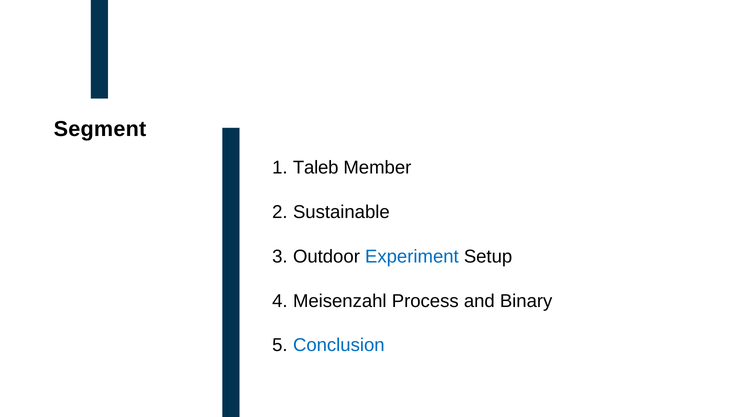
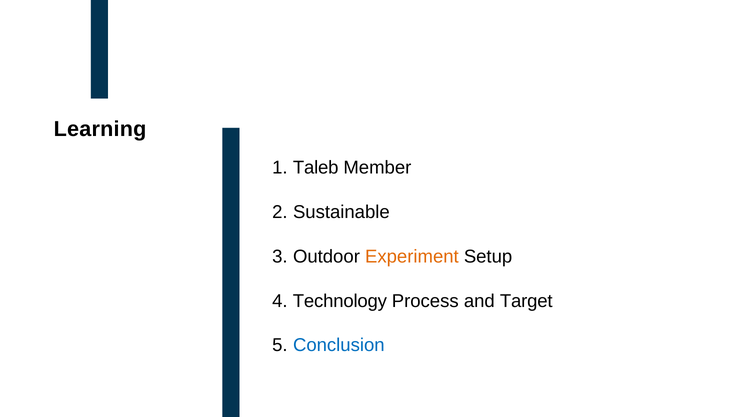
Segment: Segment -> Learning (100, 129)
Experiment colour: blue -> orange (412, 256)
Meisenzahl: Meisenzahl -> Technology (340, 301)
Binary: Binary -> Target (526, 301)
